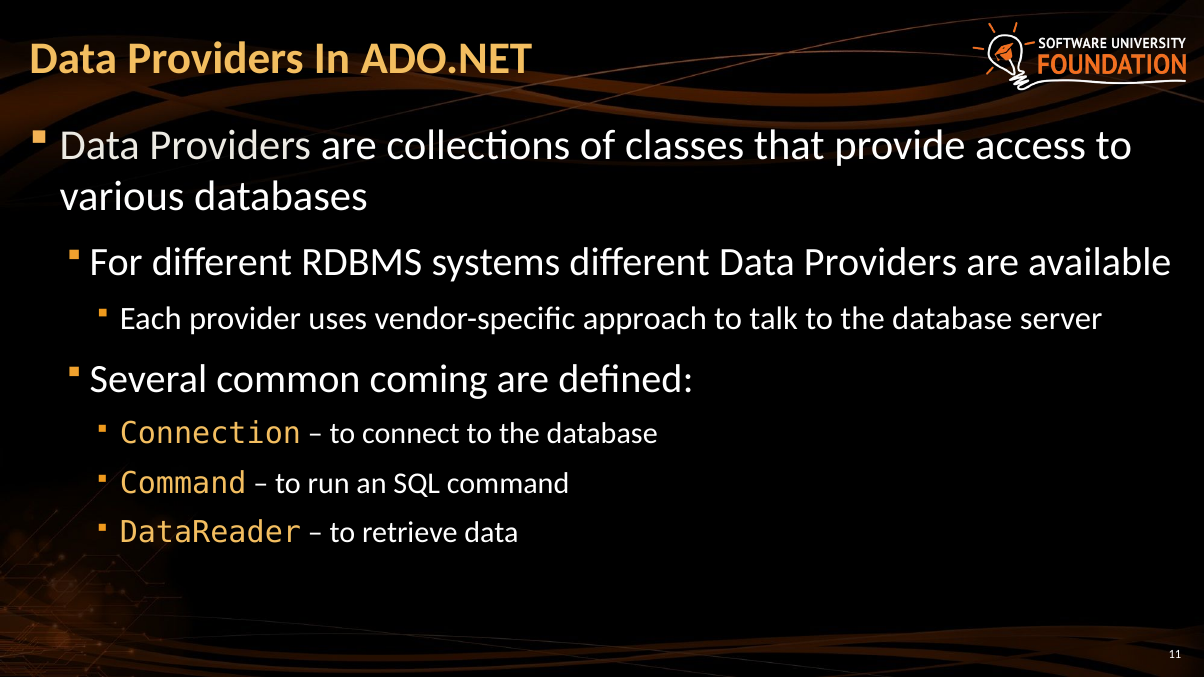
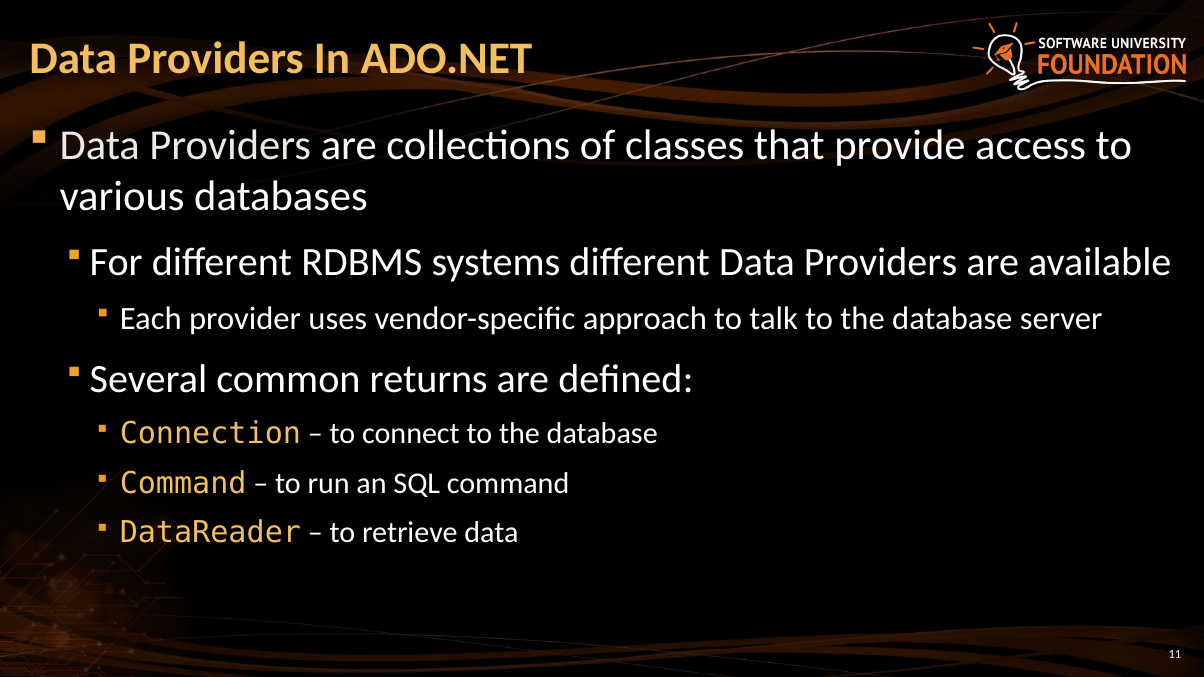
coming: coming -> returns (429, 379)
